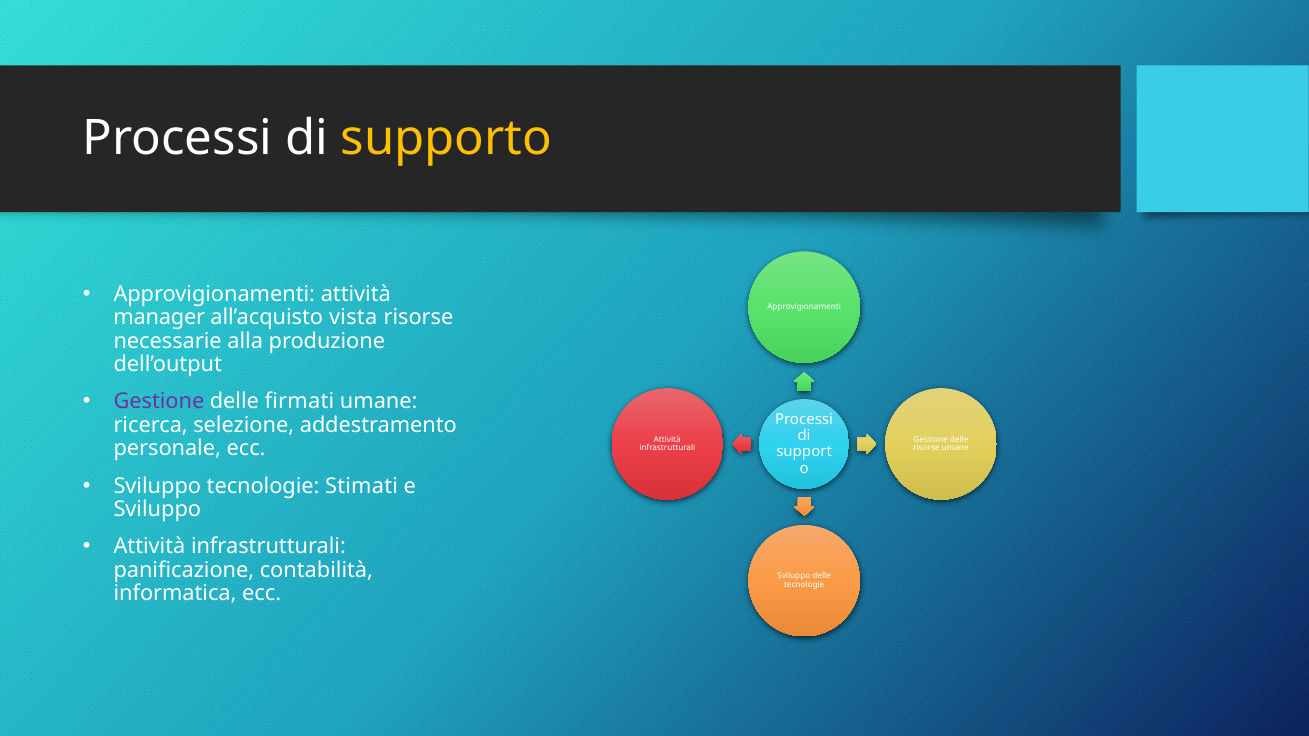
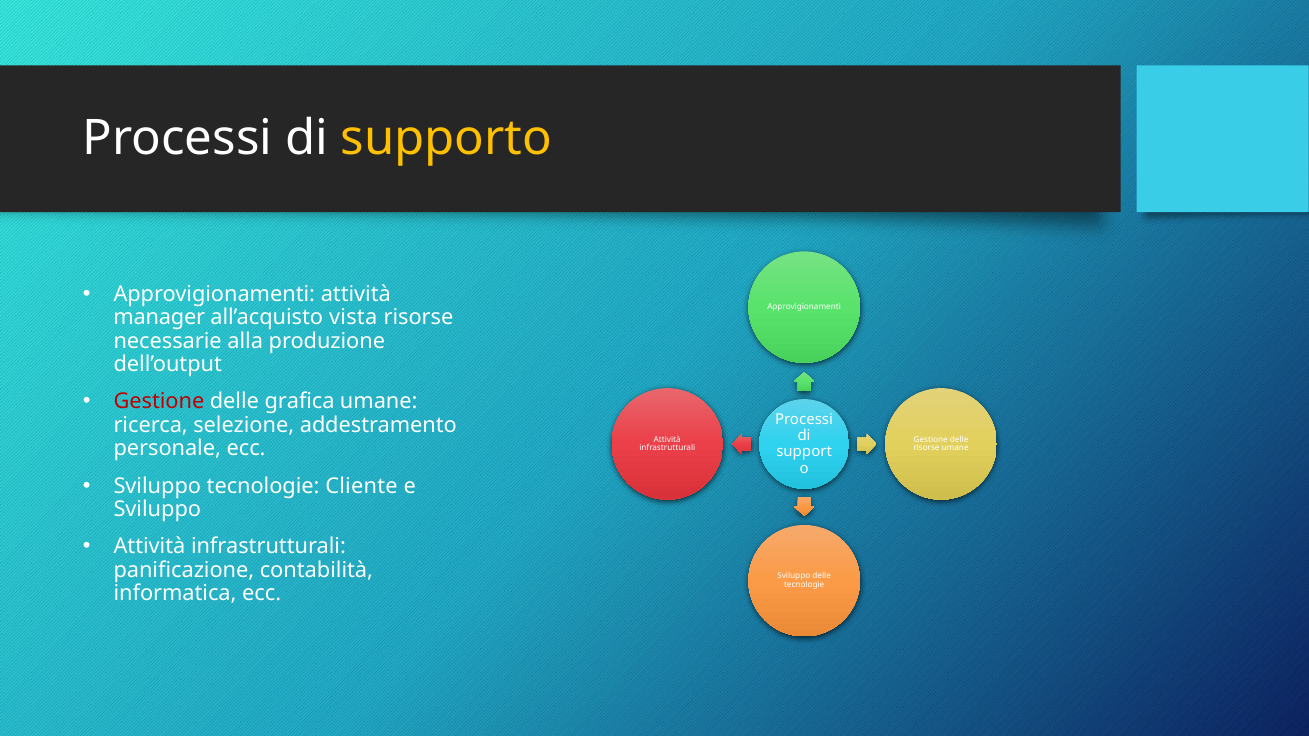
Gestione colour: purple -> red (159, 402)
firmati: firmati -> grafica (300, 402)
Stimati: Stimati -> Cliente (362, 486)
